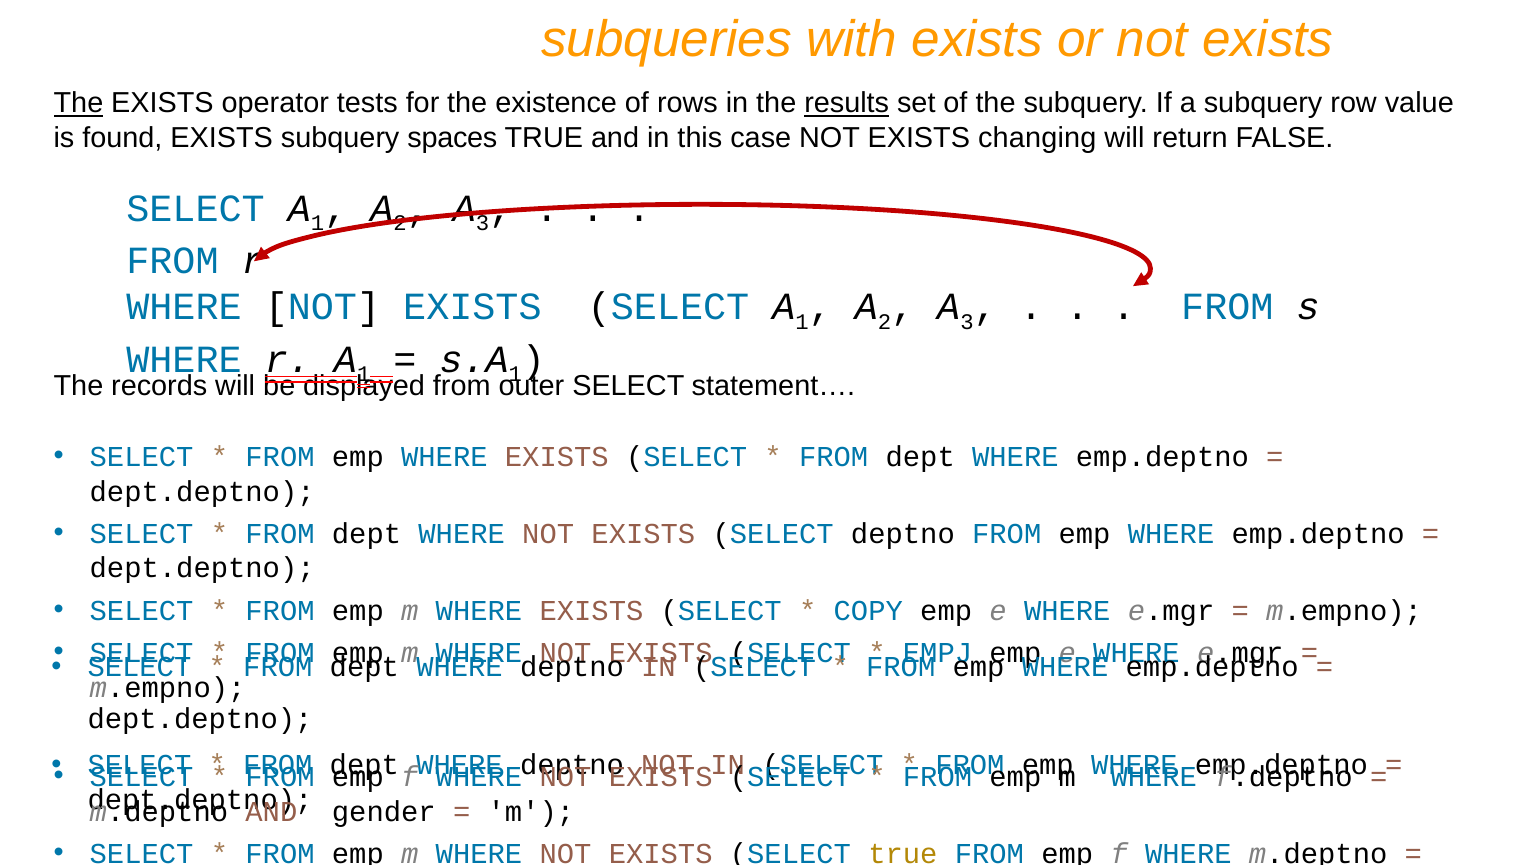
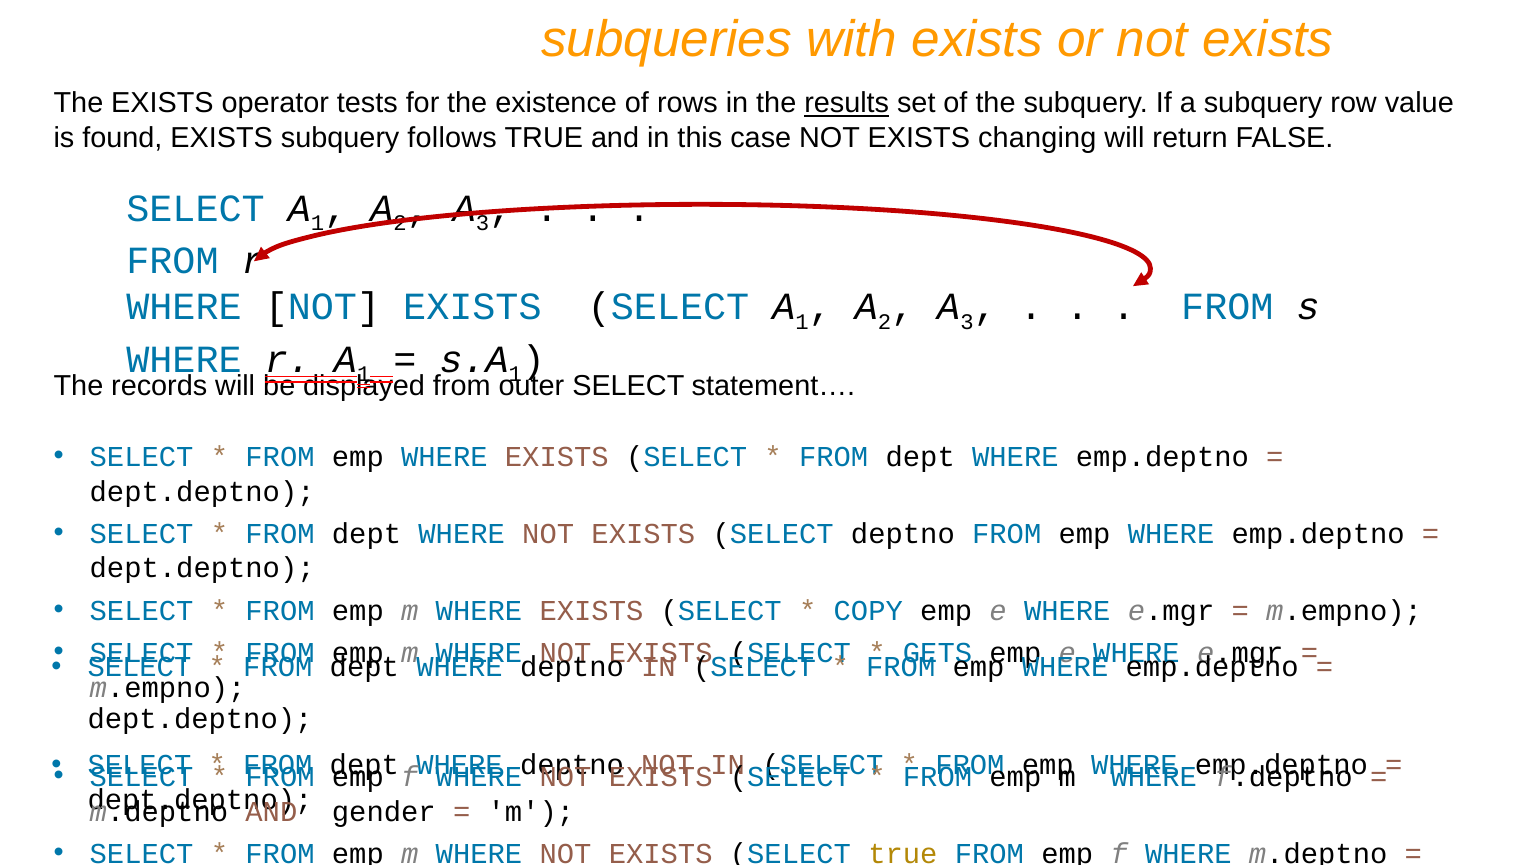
The underline: present -> none (78, 103)
spaces: spaces -> follows (452, 138)
EMPJ: EMPJ -> GETS (938, 653)
